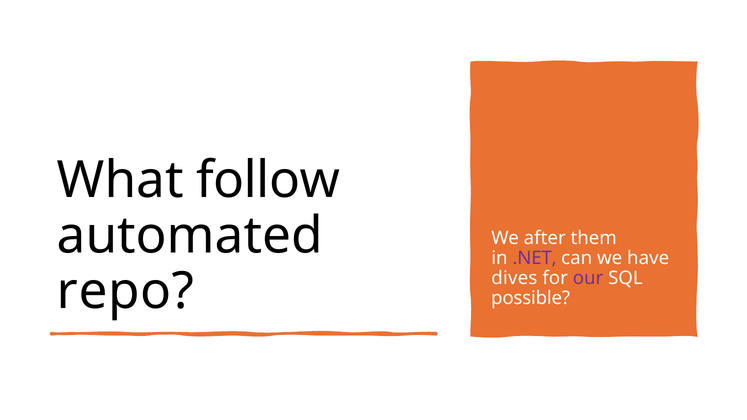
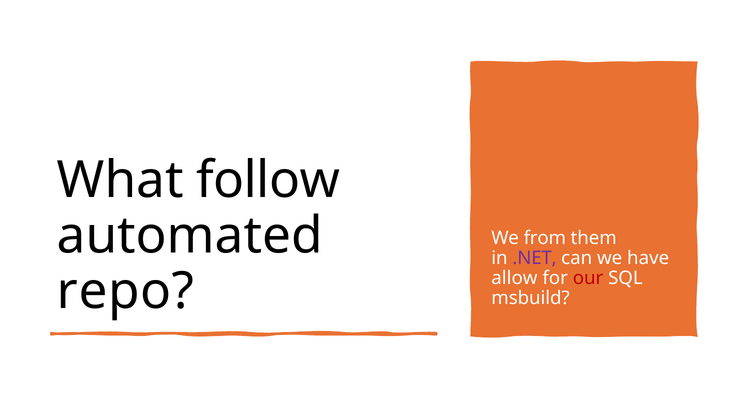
after: after -> from (545, 238)
dives: dives -> allow (514, 278)
our colour: purple -> red (588, 278)
possible: possible -> msbuild (531, 298)
